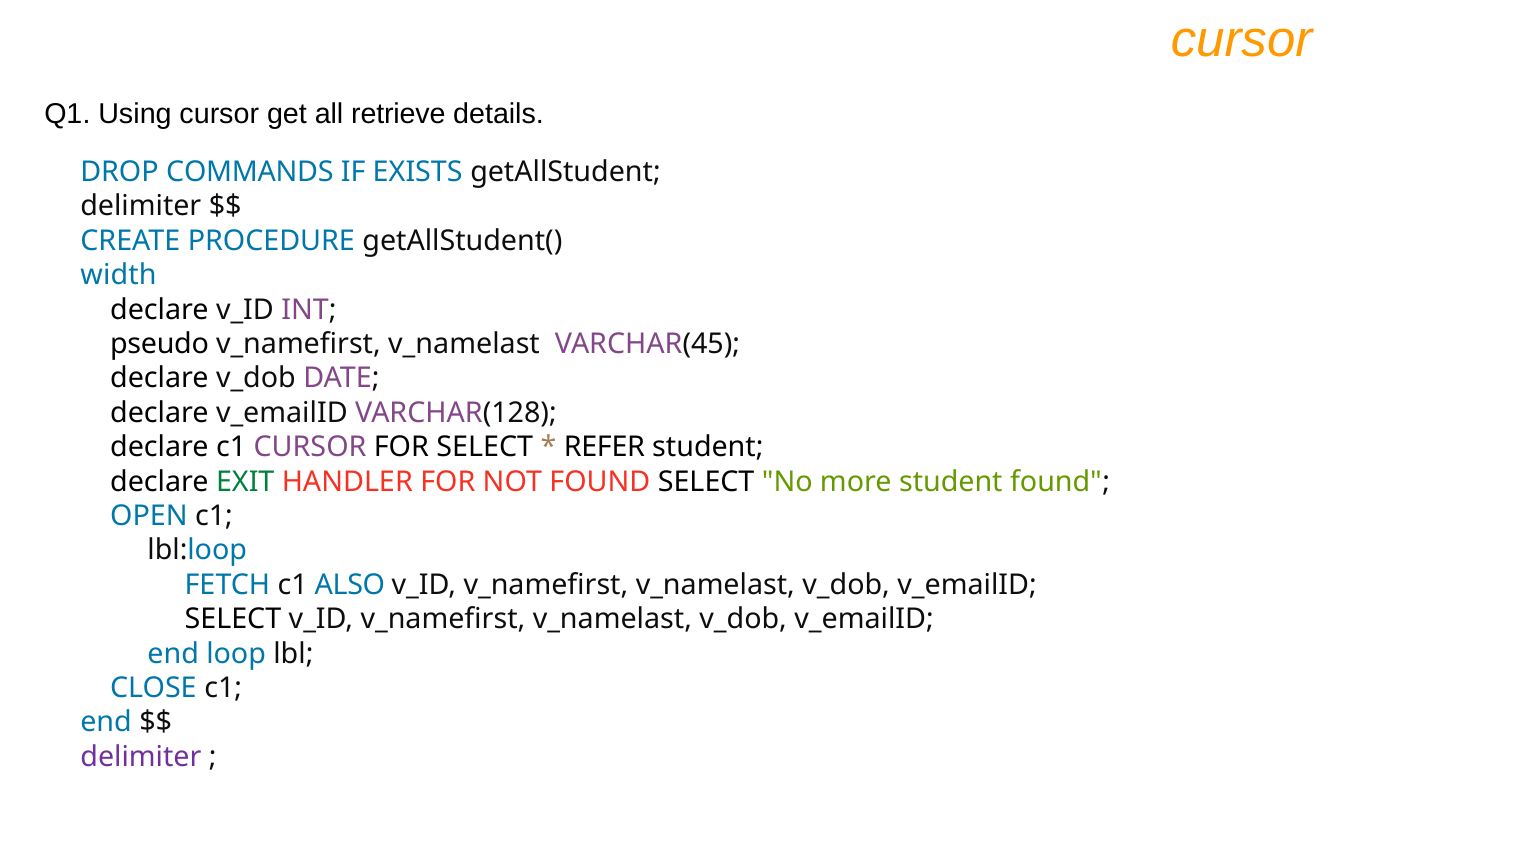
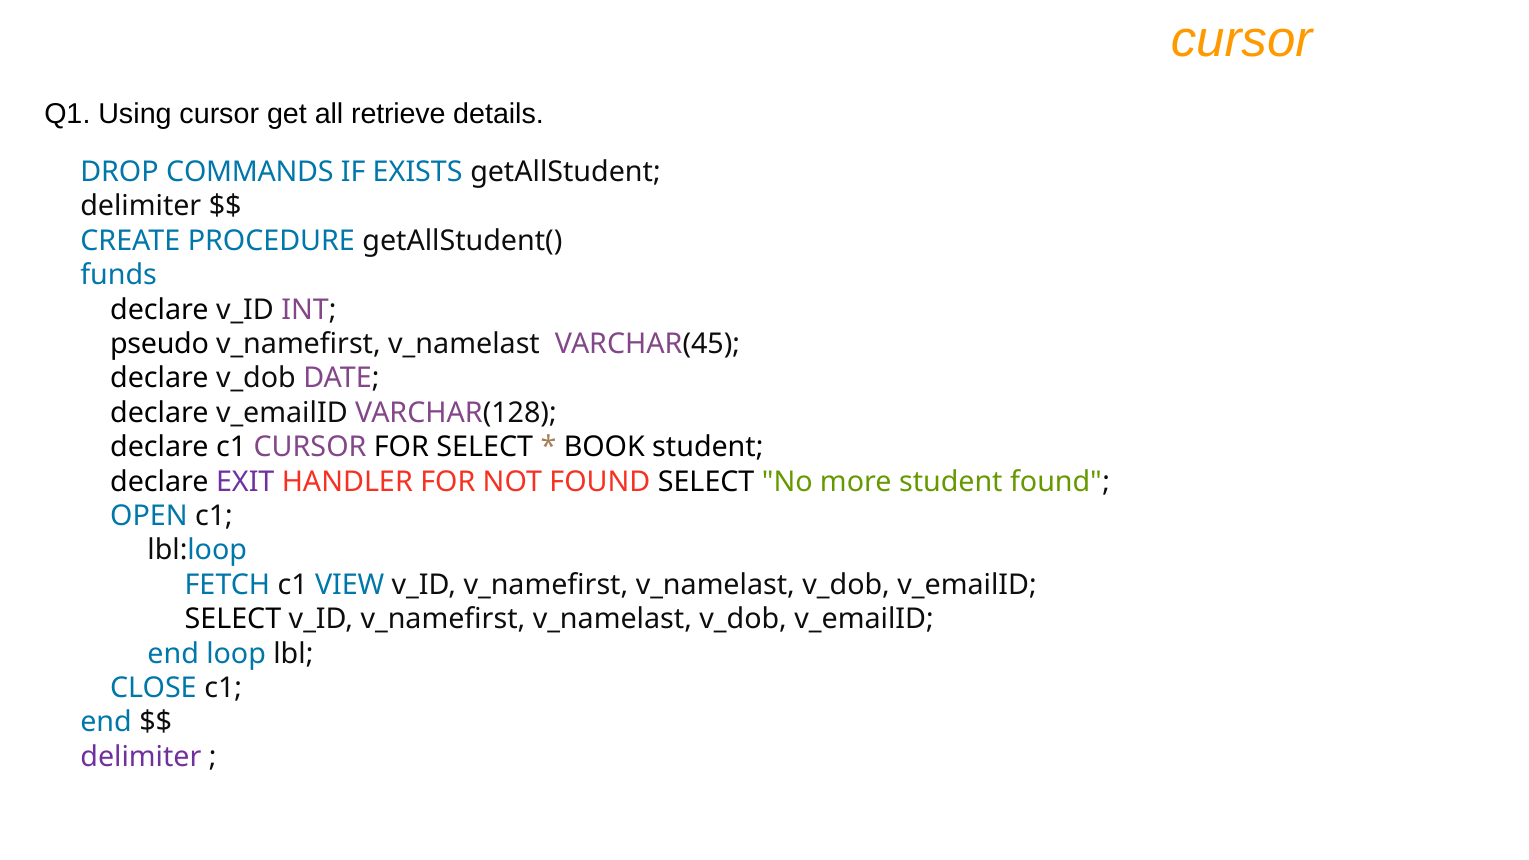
width: width -> funds (119, 275)
REFER: REFER -> BOOK (604, 447)
EXIT colour: green -> purple (245, 482)
ALSO: ALSO -> VIEW (350, 585)
